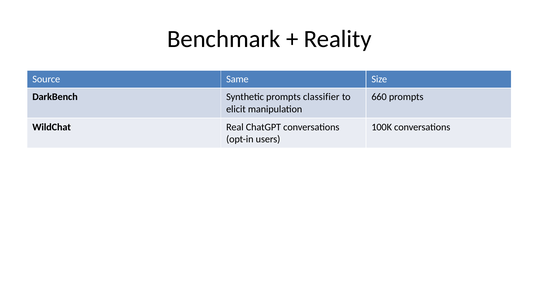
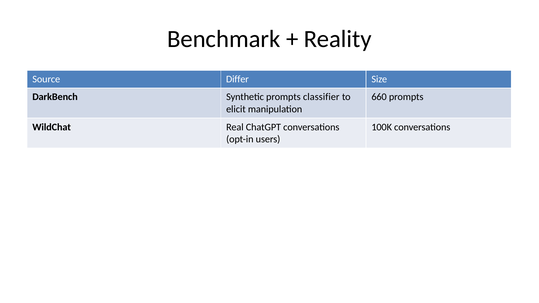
Same: Same -> Differ (237, 79)
